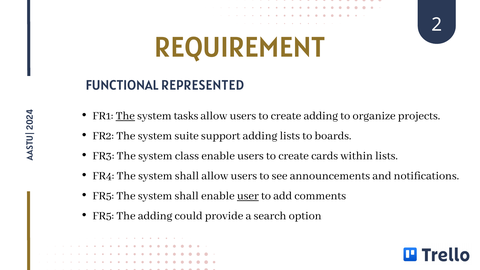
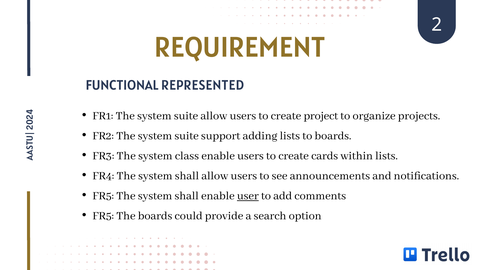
The underline: present -> none (125, 115)
tasks: tasks -> suite (186, 115)
create adding: adding -> project (321, 115)
The adding: adding -> boards (155, 216)
